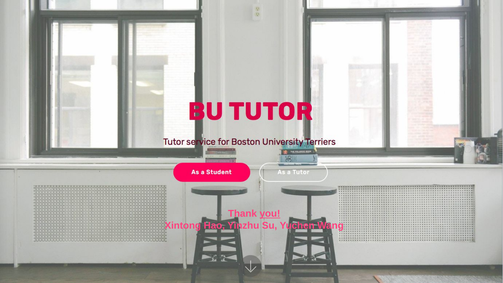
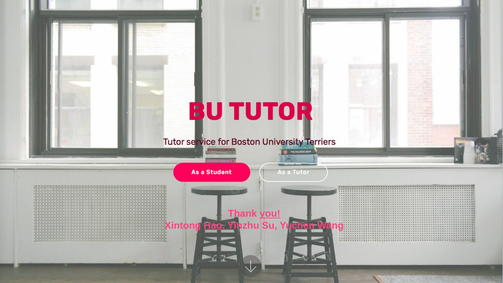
Hao underline: none -> present (214, 225)
